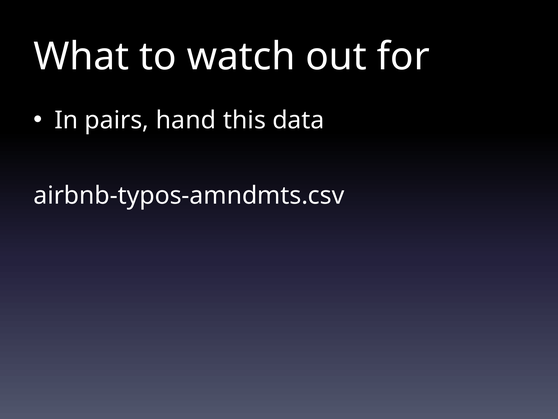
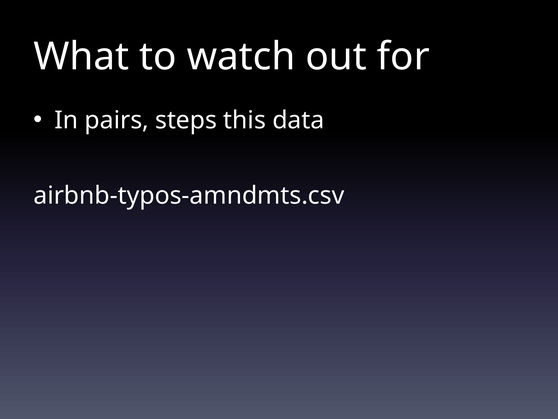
hand: hand -> steps (186, 120)
